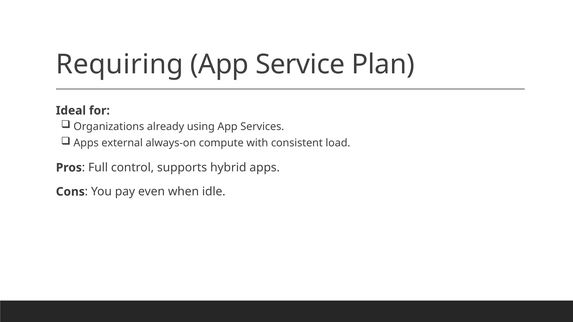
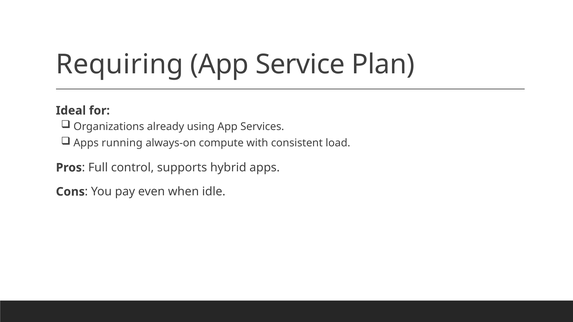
external: external -> running (122, 143)
